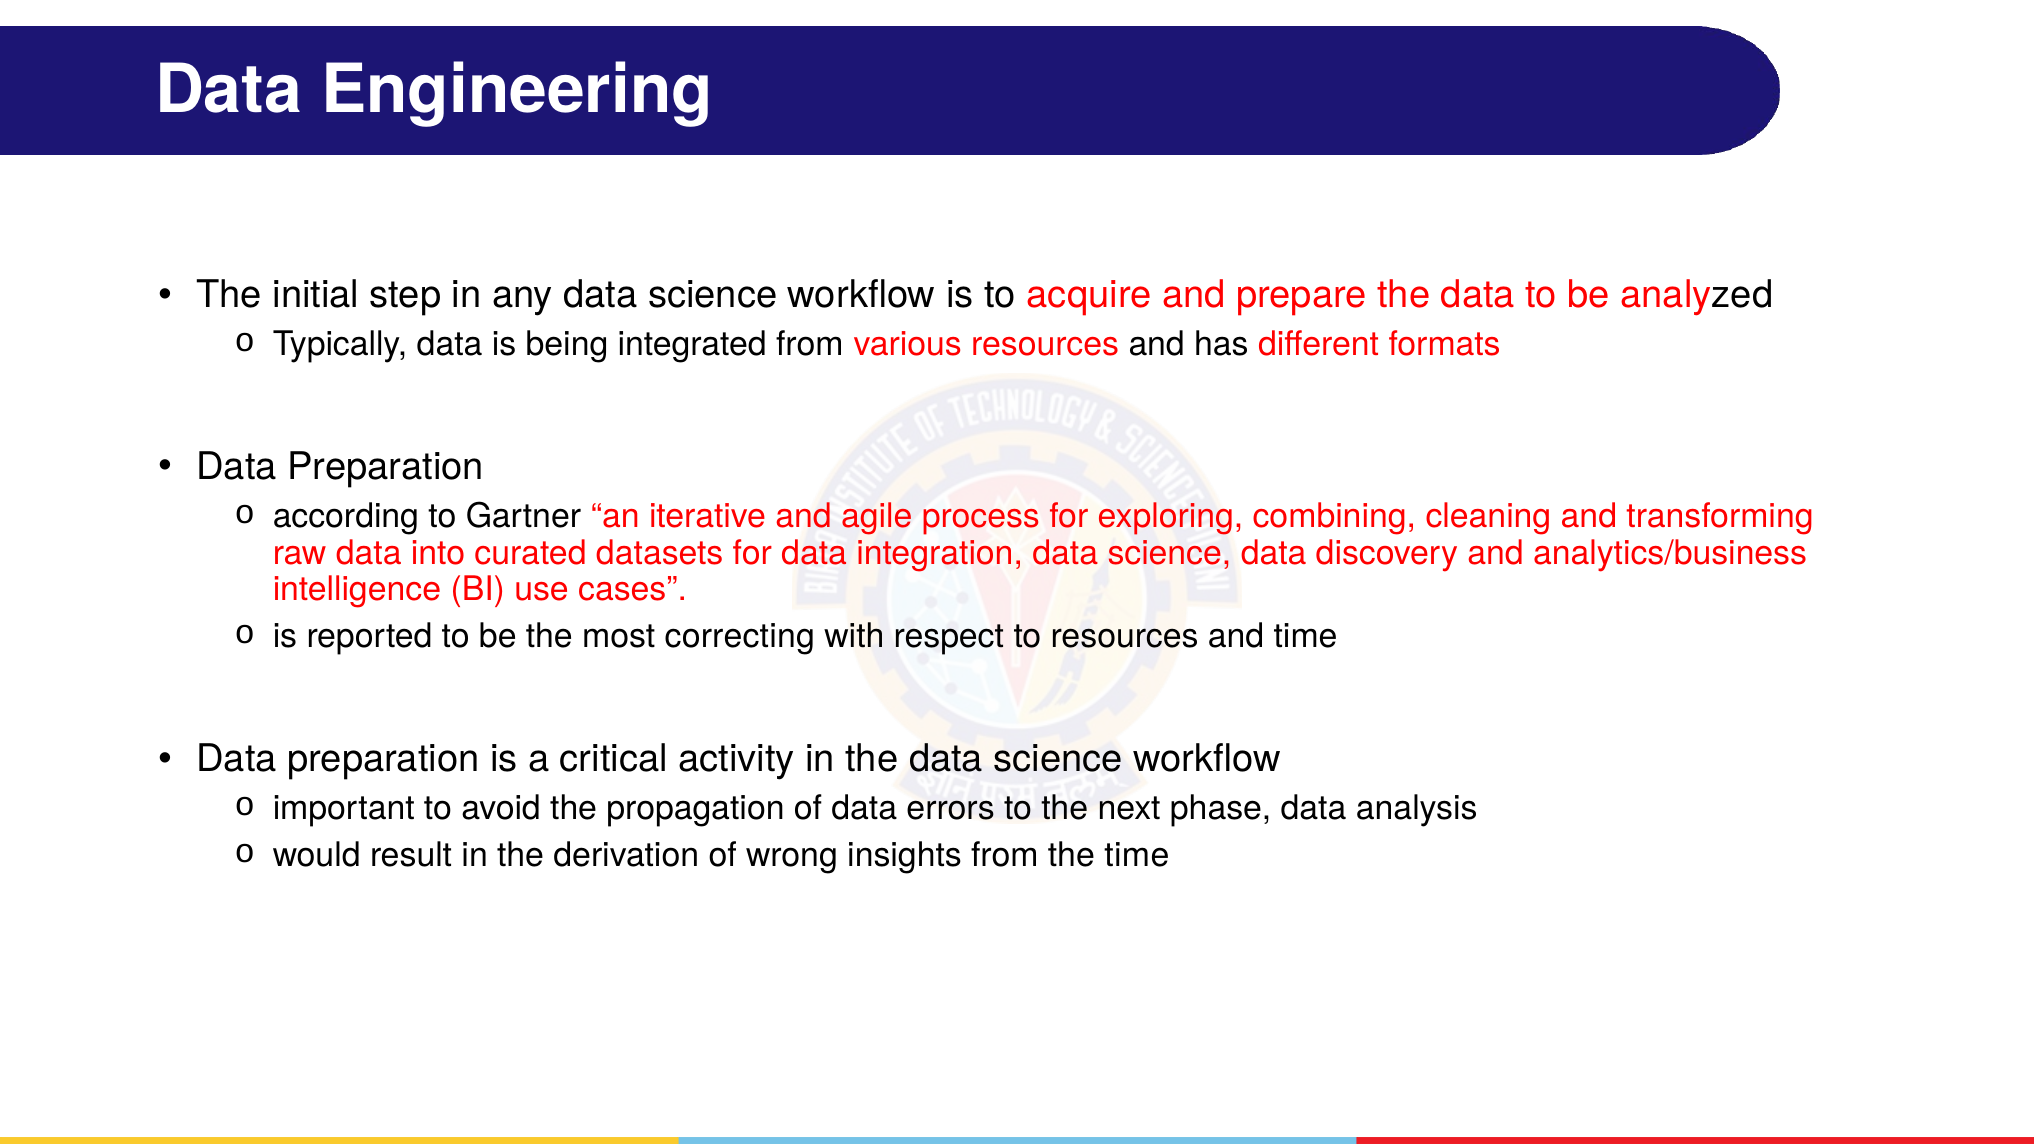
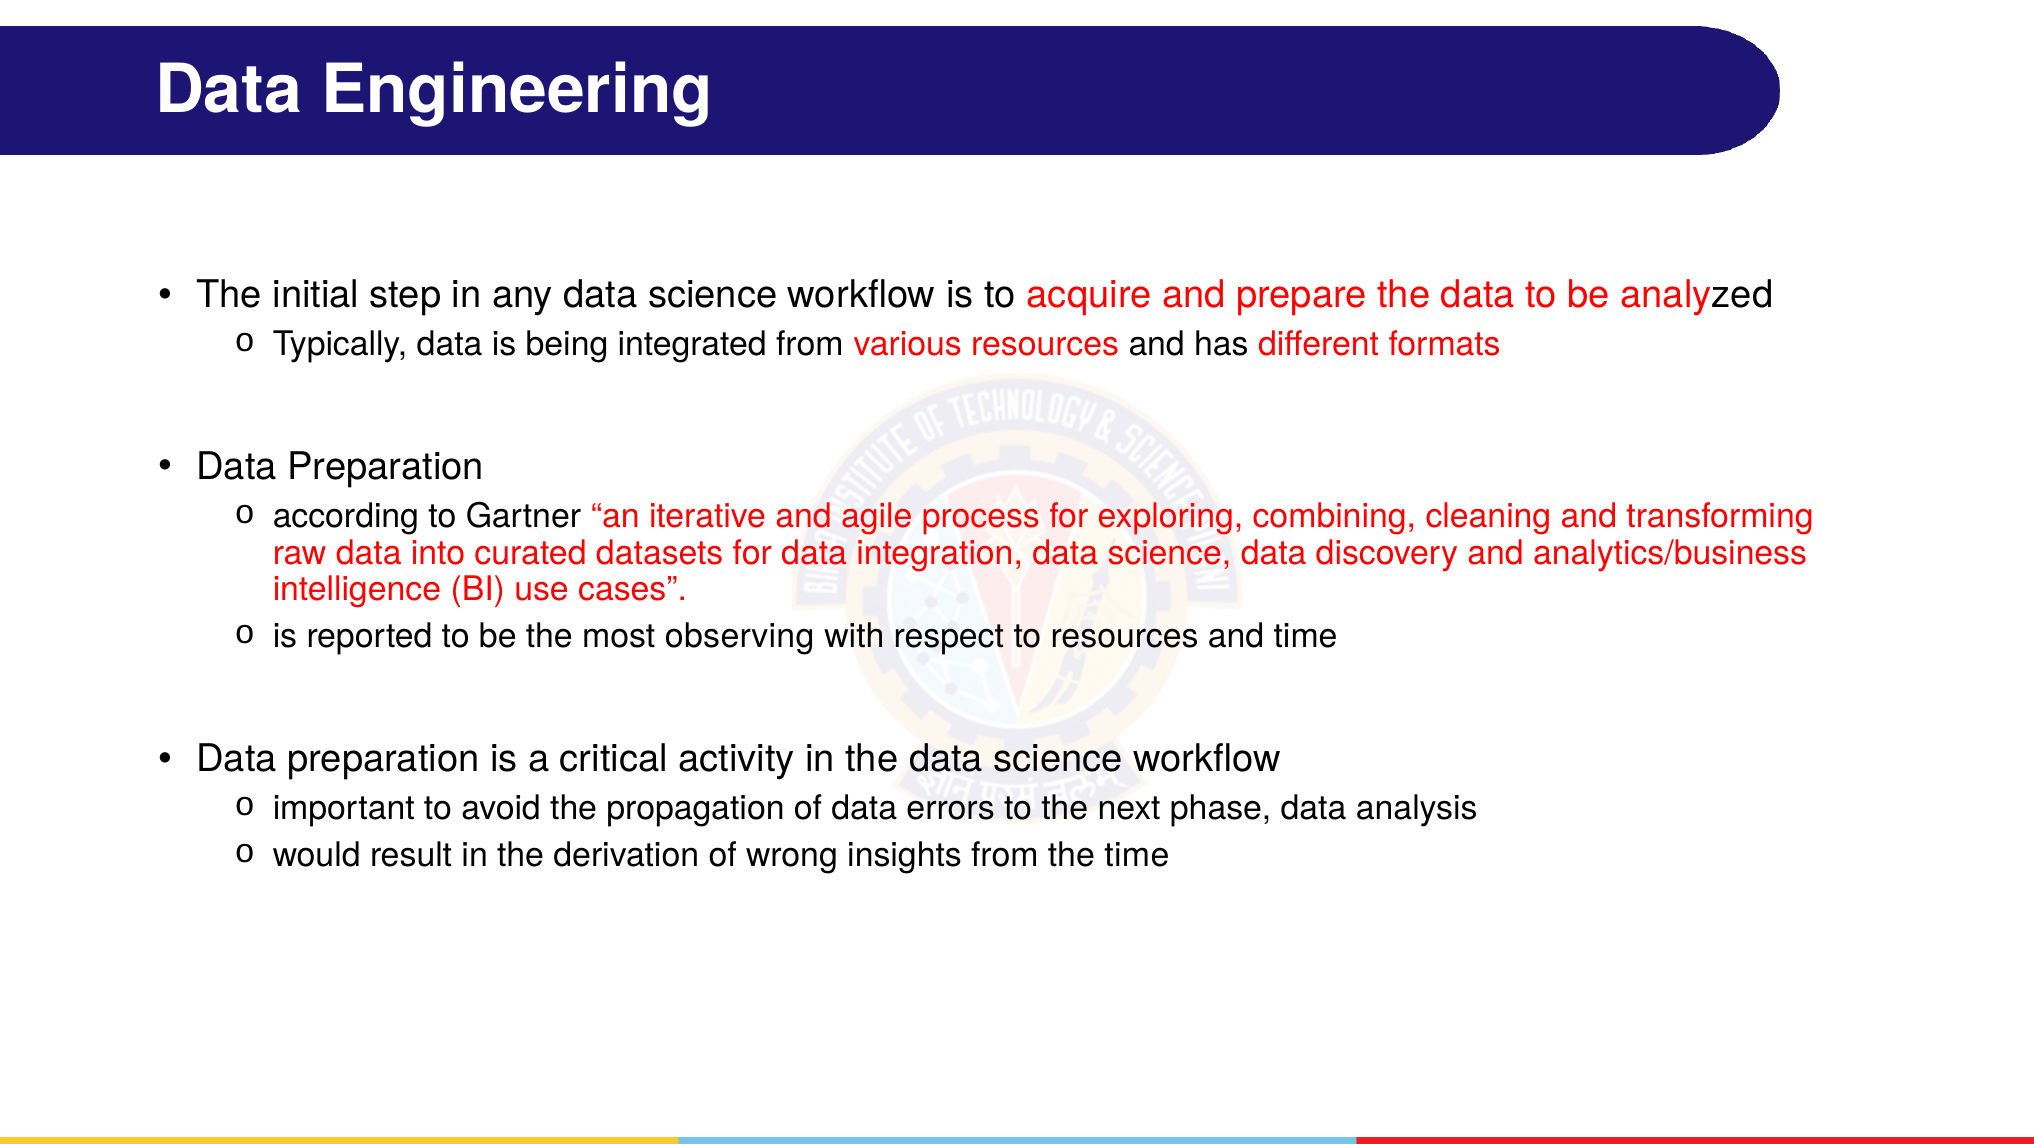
correcting: correcting -> observing (740, 637)
